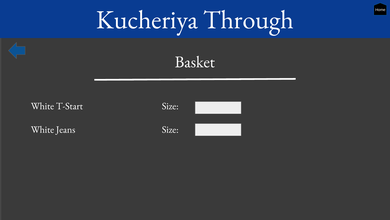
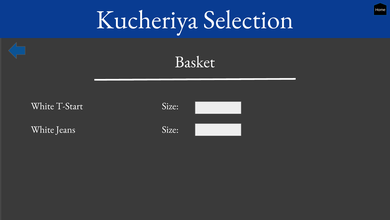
Through: Through -> Selection (248, 20)
